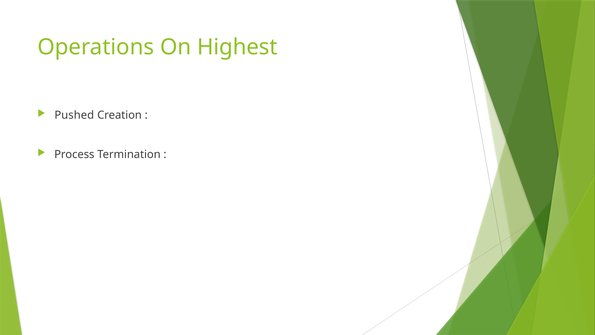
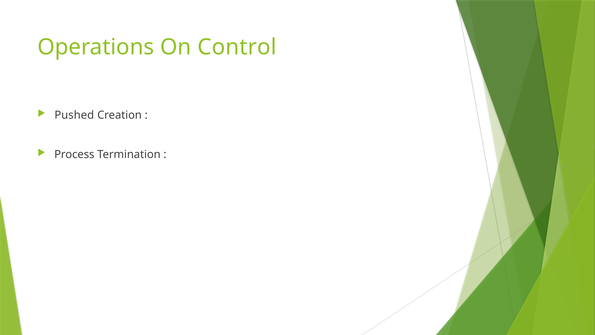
Highest: Highest -> Control (237, 47)
